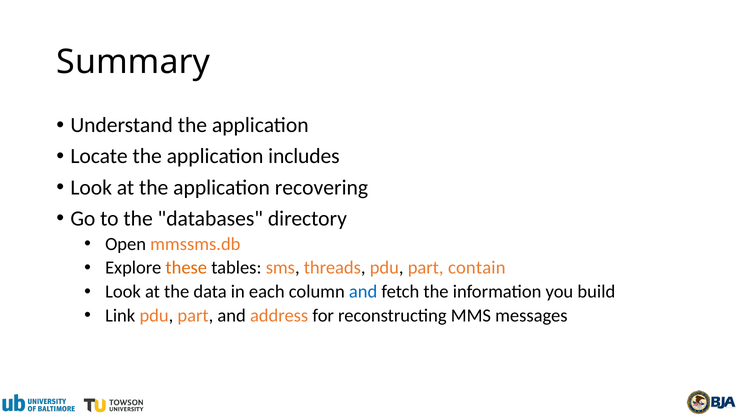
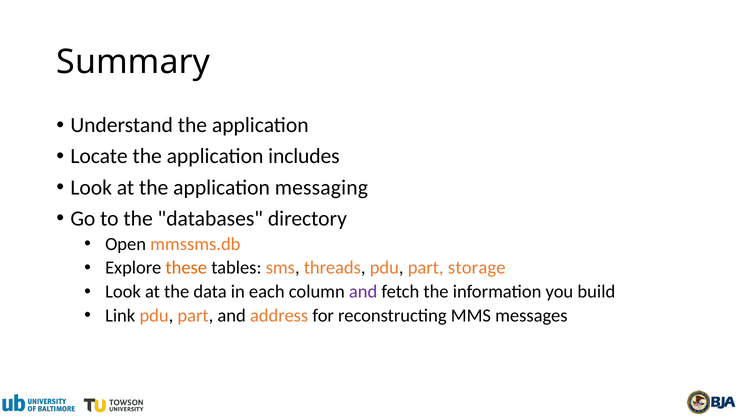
recovering: recovering -> messaging (321, 187)
contain: contain -> storage (477, 268)
and colour: blue -> purple (363, 292)
